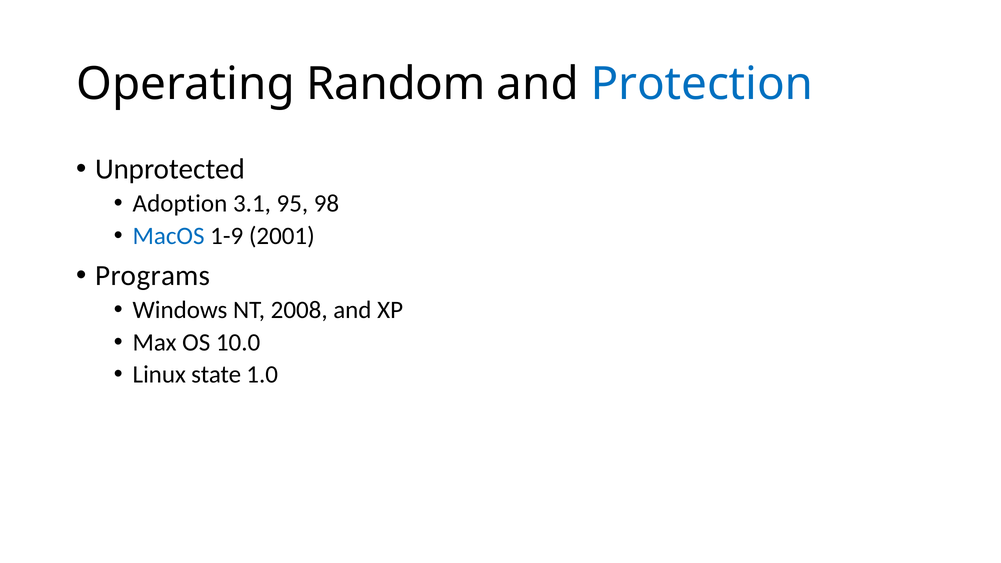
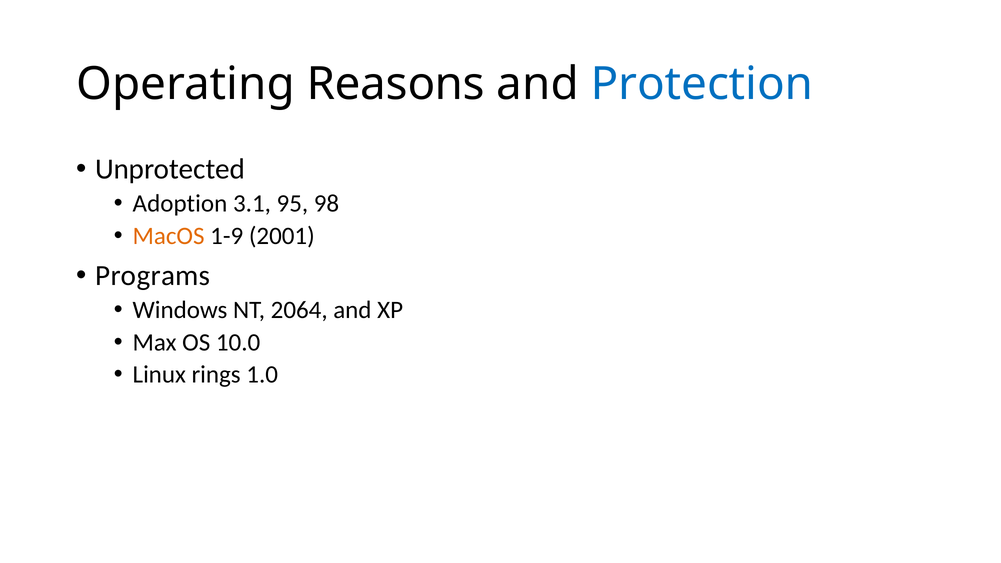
Random: Random -> Reasons (396, 84)
MacOS colour: blue -> orange (169, 236)
2008: 2008 -> 2064 (299, 310)
state: state -> rings (216, 375)
